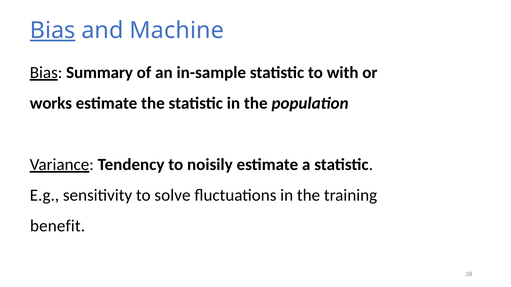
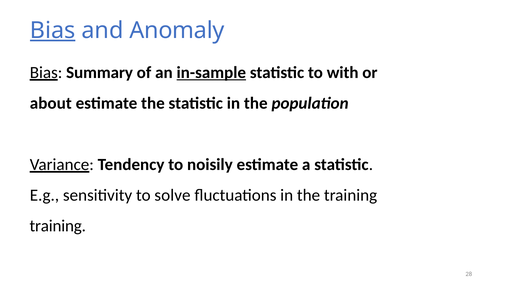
Machine: Machine -> Anomaly (177, 31)
in-sample underline: none -> present (211, 73)
works: works -> about (51, 103)
benefit: benefit -> training (58, 226)
